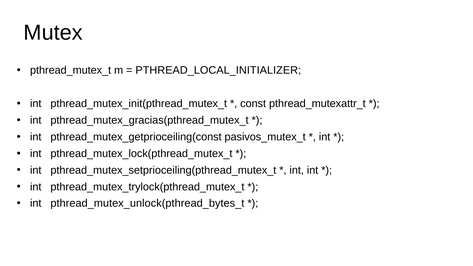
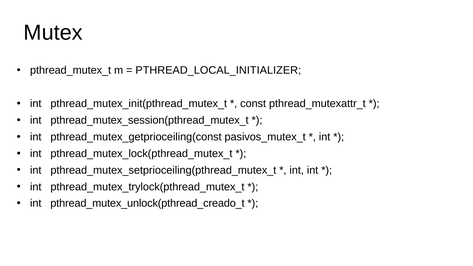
pthread_mutex_gracias(pthread_mutex_t: pthread_mutex_gracias(pthread_mutex_t -> pthread_mutex_session(pthread_mutex_t (150, 120)
pthread_mutex_unlock(pthread_bytes_t: pthread_mutex_unlock(pthread_bytes_t -> pthread_mutex_unlock(pthread_creado_t (147, 203)
